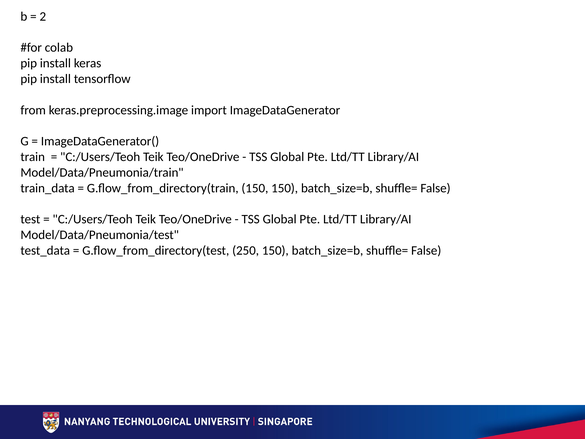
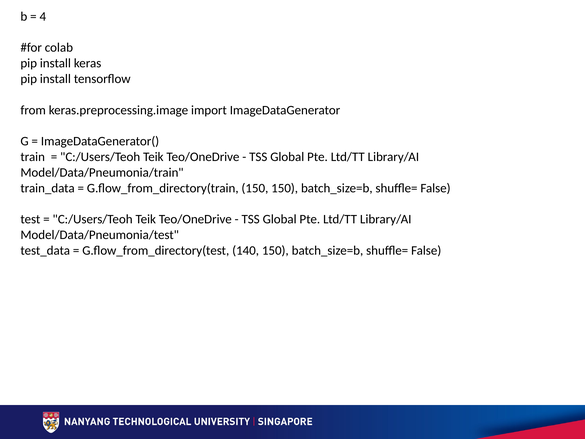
2: 2 -> 4 (43, 16)
250: 250 -> 140 (246, 250)
